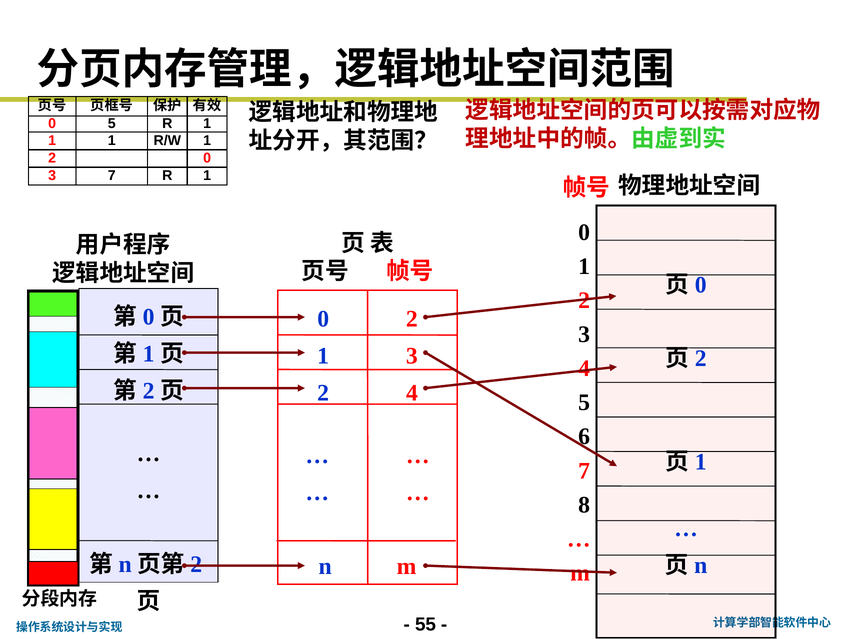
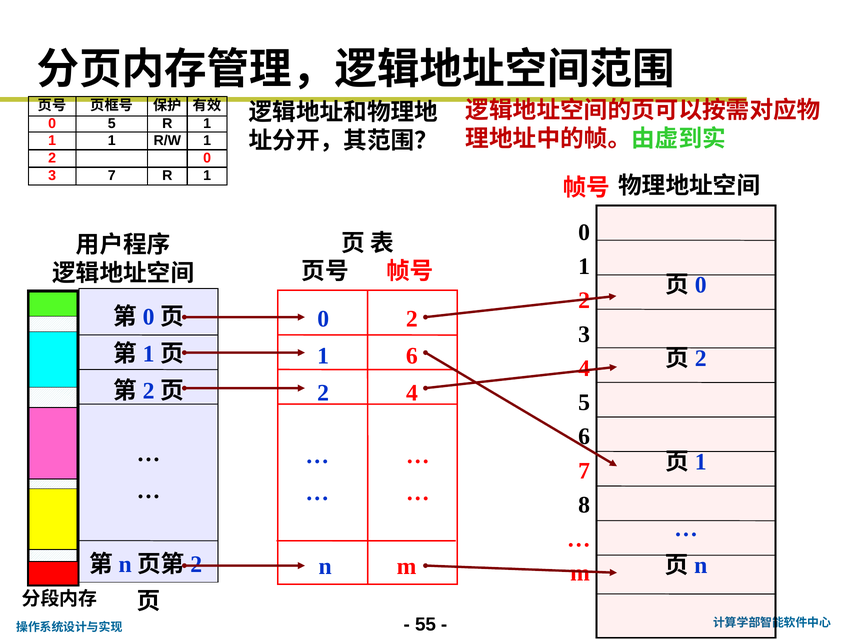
1 3: 3 -> 6 (412, 355)
